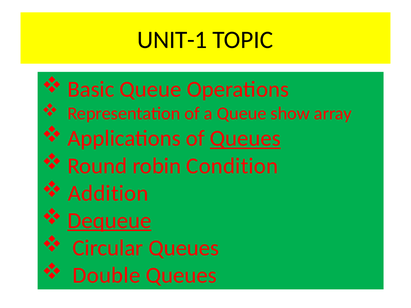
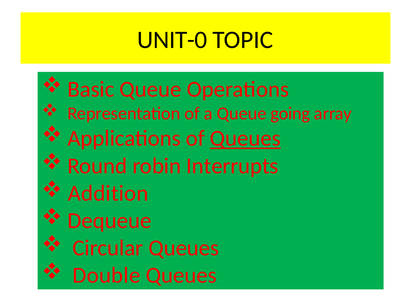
UNIT-1: UNIT-1 -> UNIT-0 (172, 40)
show: show -> going (290, 114)
Condition: Condition -> Interrupts (232, 166)
Dequeue underline: present -> none (109, 221)
